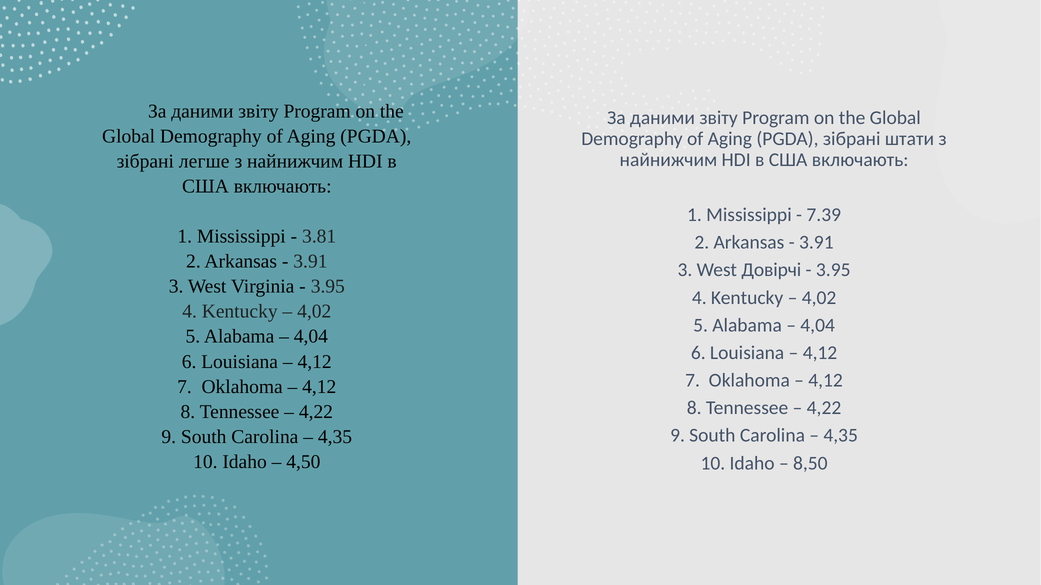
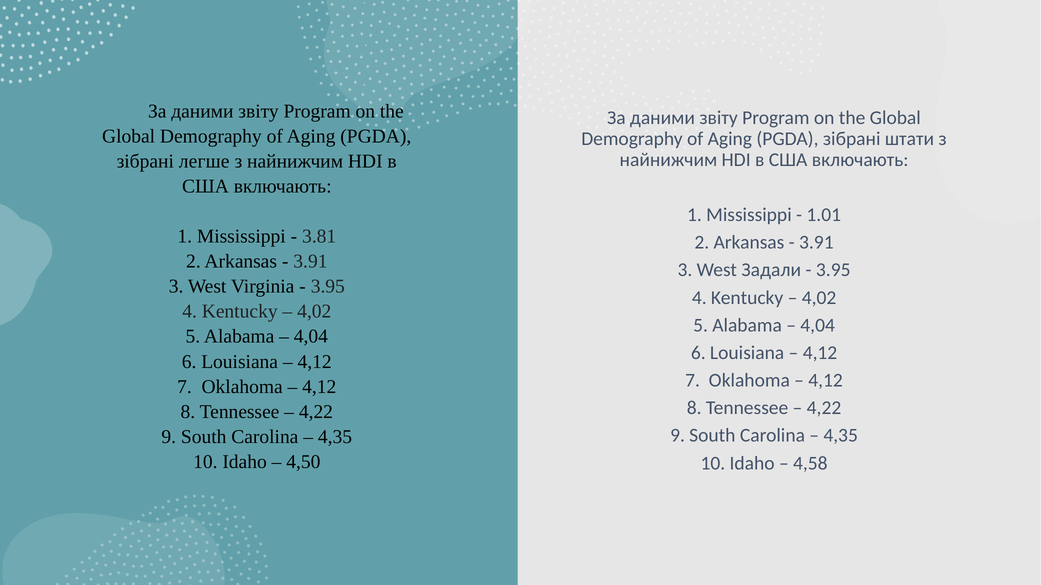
7.39: 7.39 -> 1.01 (824, 215)
Довірчі: Довірчі -> Задали (771, 270)
8,50: 8,50 -> 4,58 (810, 464)
